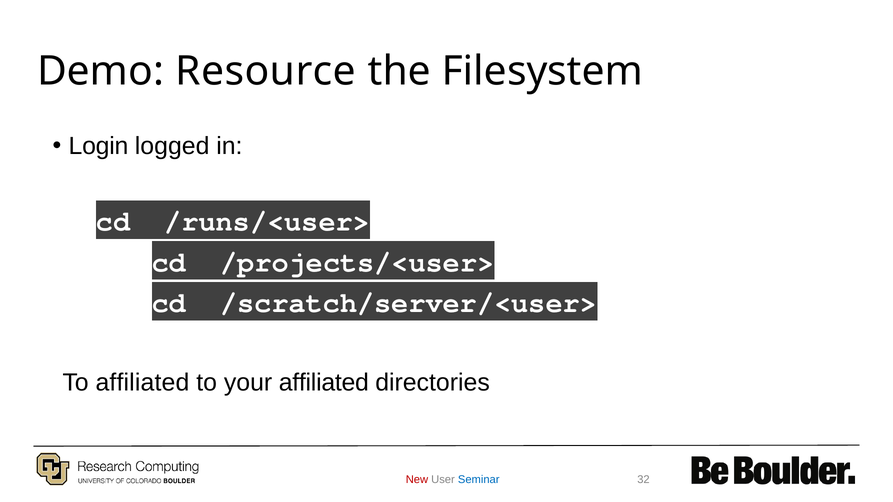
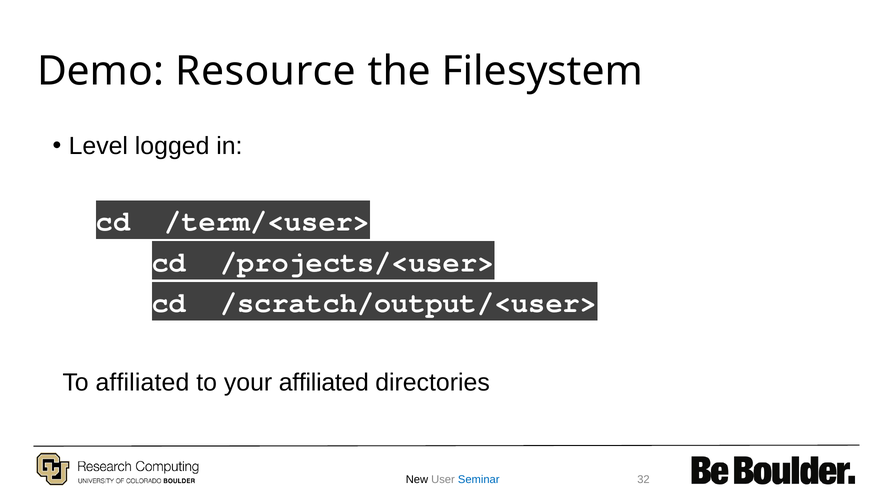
Login: Login -> Level (98, 146)
/runs/<user>: /runs/<user> -> /term/<user> (267, 222)
/scratch/server/<user>: /scratch/server/<user> -> /scratch/output/<user> (409, 303)
New colour: red -> black (417, 480)
